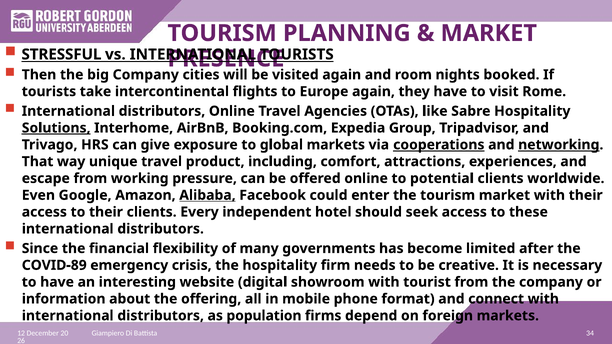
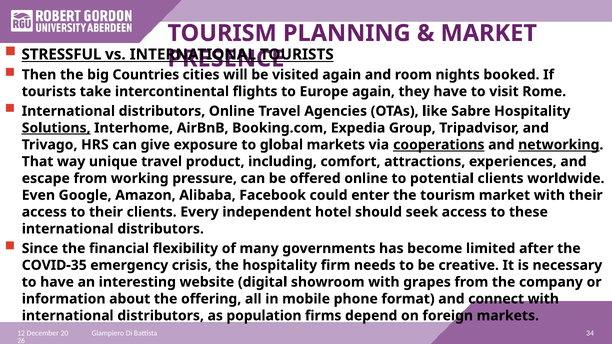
big Company: Company -> Countries (146, 75)
Alibaba underline: present -> none (207, 195)
COVID-89: COVID-89 -> COVID-35 (54, 265)
tourist: tourist -> grapes (427, 282)
